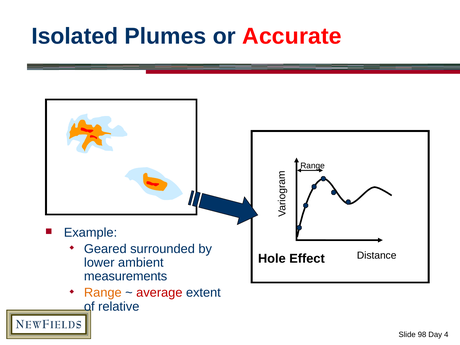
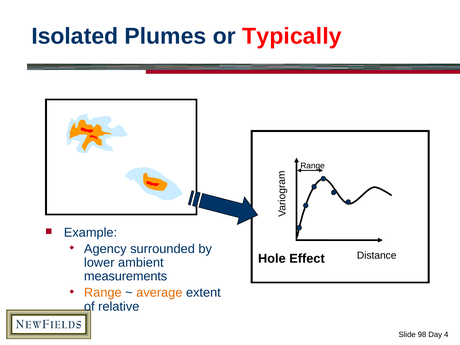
Accurate: Accurate -> Typically (292, 36)
Geared: Geared -> Agency (105, 249)
average colour: red -> orange (159, 293)
